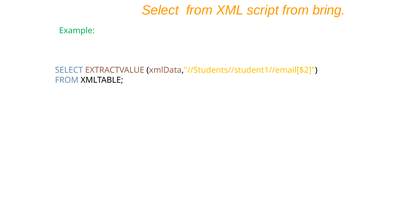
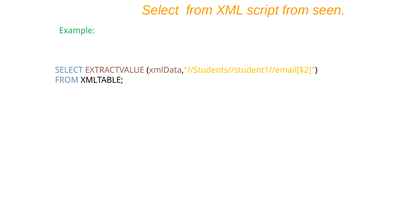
bring: bring -> seen (329, 10)
